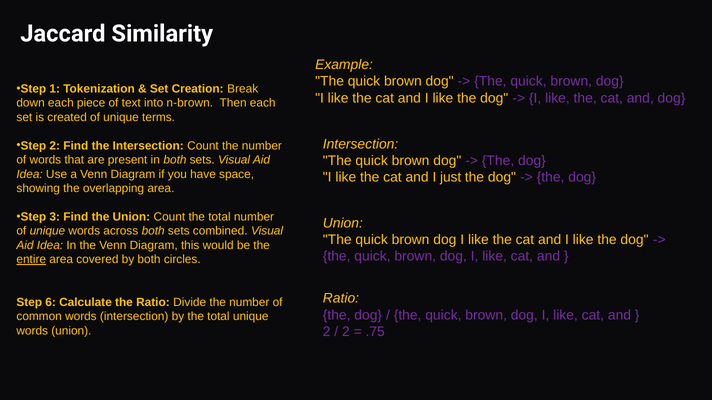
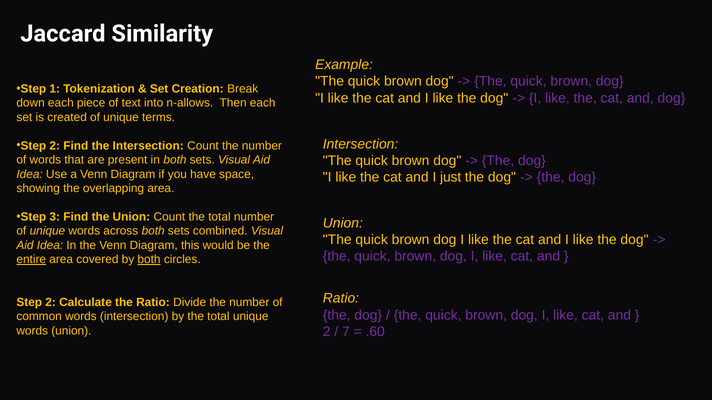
n-brown: n-brown -> n-allows (190, 103)
both underline: none -> present (149, 260)
6: 6 -> 2 (51, 303)
2: 2 -> 7 (346, 332)
.75: .75 -> .60 (375, 332)
